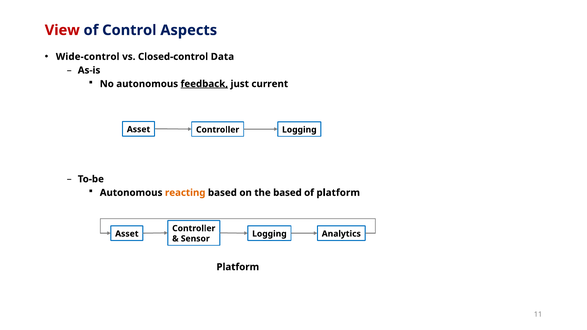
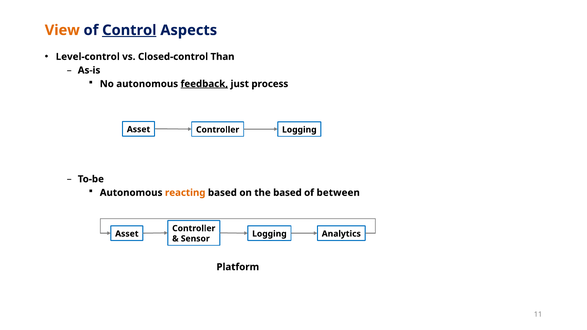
View colour: red -> orange (62, 30)
Control underline: none -> present (129, 30)
Wide-control: Wide-control -> Level-control (88, 57)
Data: Data -> Than (223, 57)
current: current -> process (270, 84)
of platform: platform -> between (338, 193)
